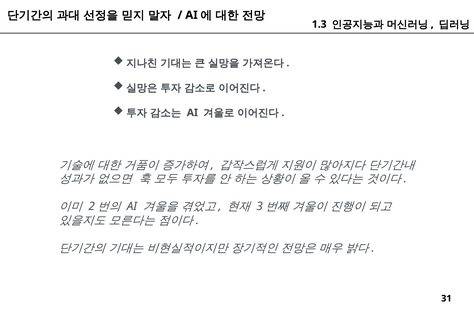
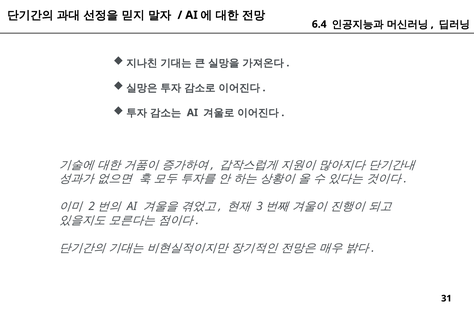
1.3: 1.3 -> 6.4 (319, 24)
